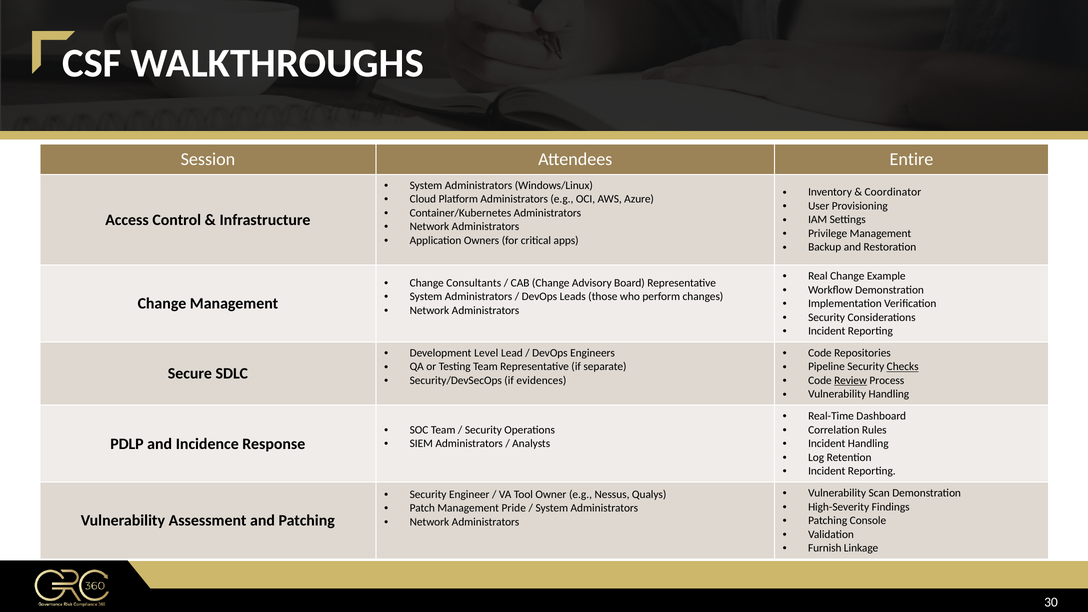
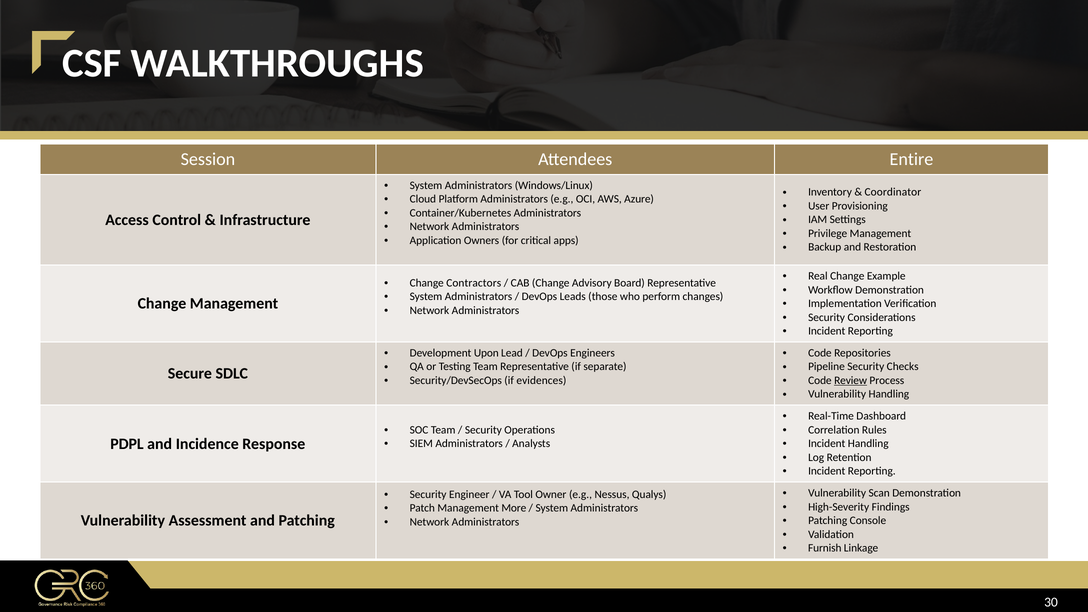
Consultants: Consultants -> Contractors (474, 283)
Level: Level -> Upon (486, 353)
Checks underline: present -> none (903, 367)
PDLP: PDLP -> PDPL (127, 444)
Pride: Pride -> More (514, 508)
